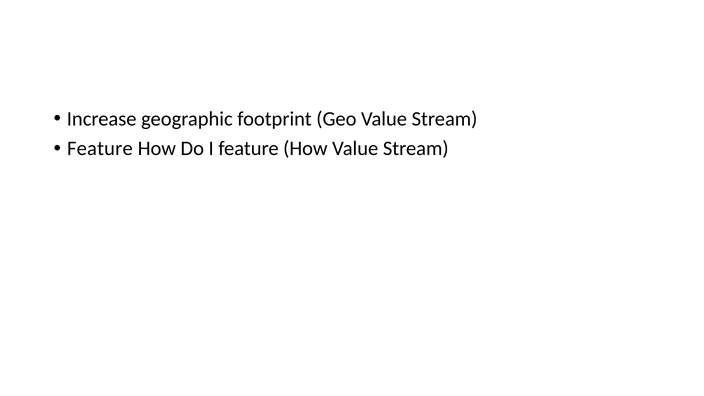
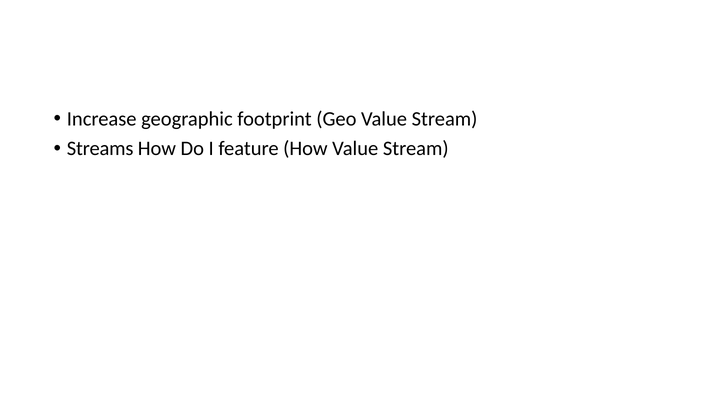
Feature: Feature -> Streams (100, 149)
